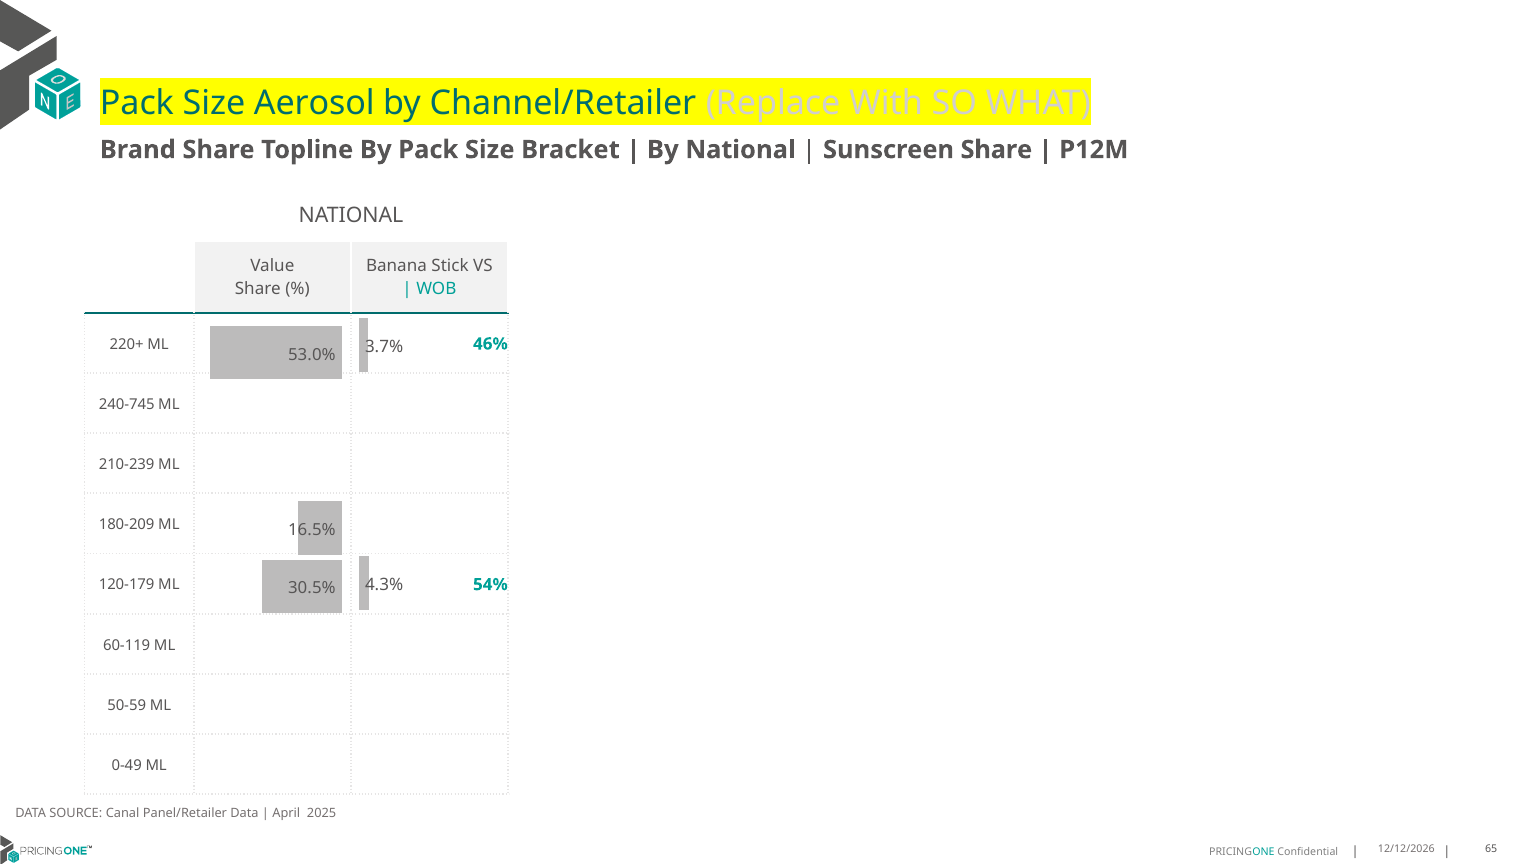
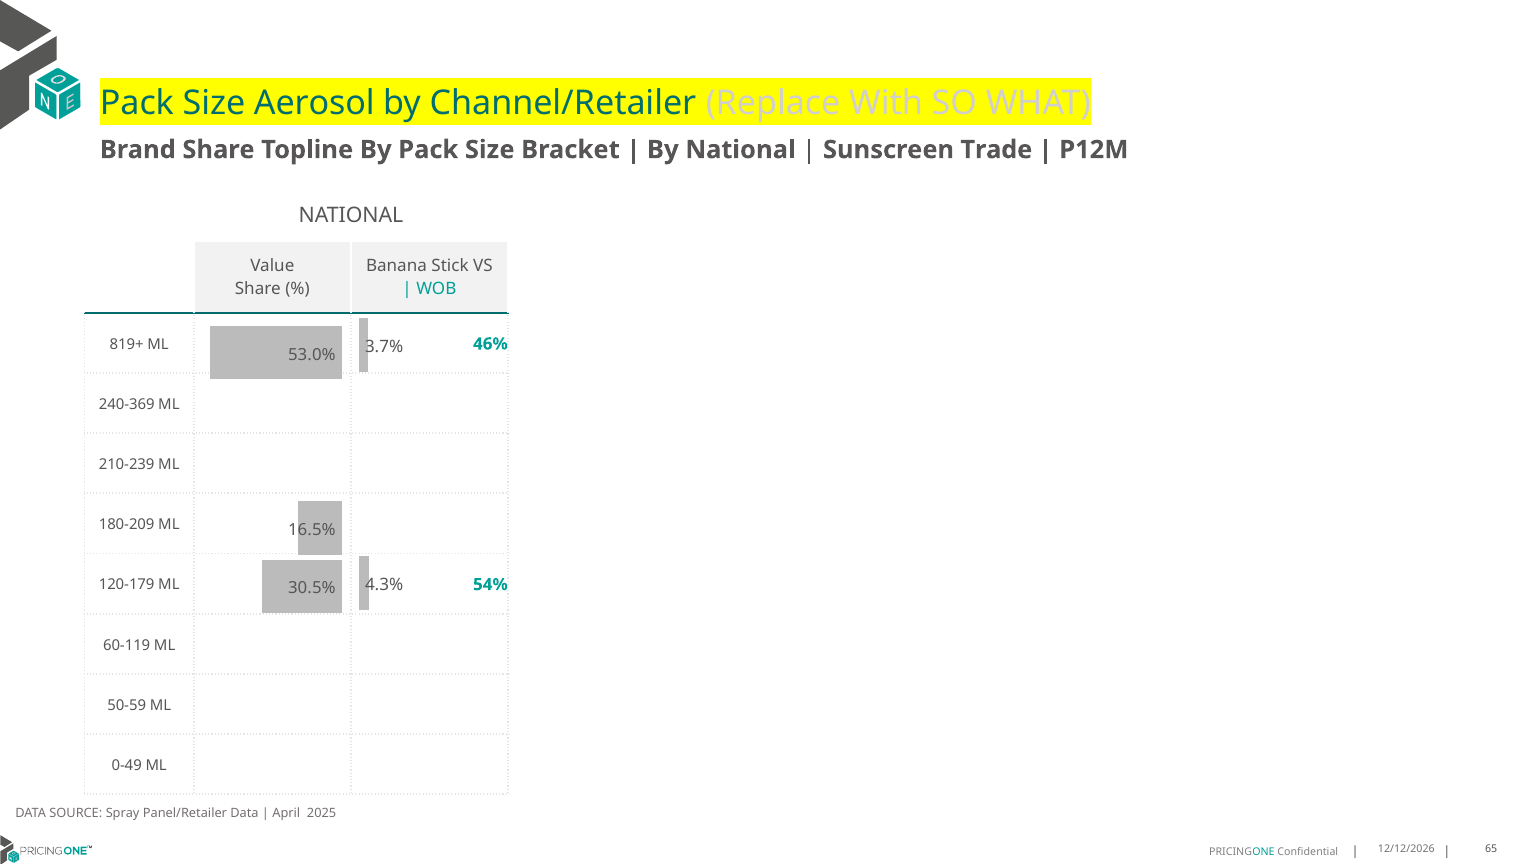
Sunscreen Share: Share -> Trade (996, 150)
220+: 220+ -> 819+ (127, 344)
240-745: 240-745 -> 240-369 (127, 404)
Canal: Canal -> Spray (123, 813)
